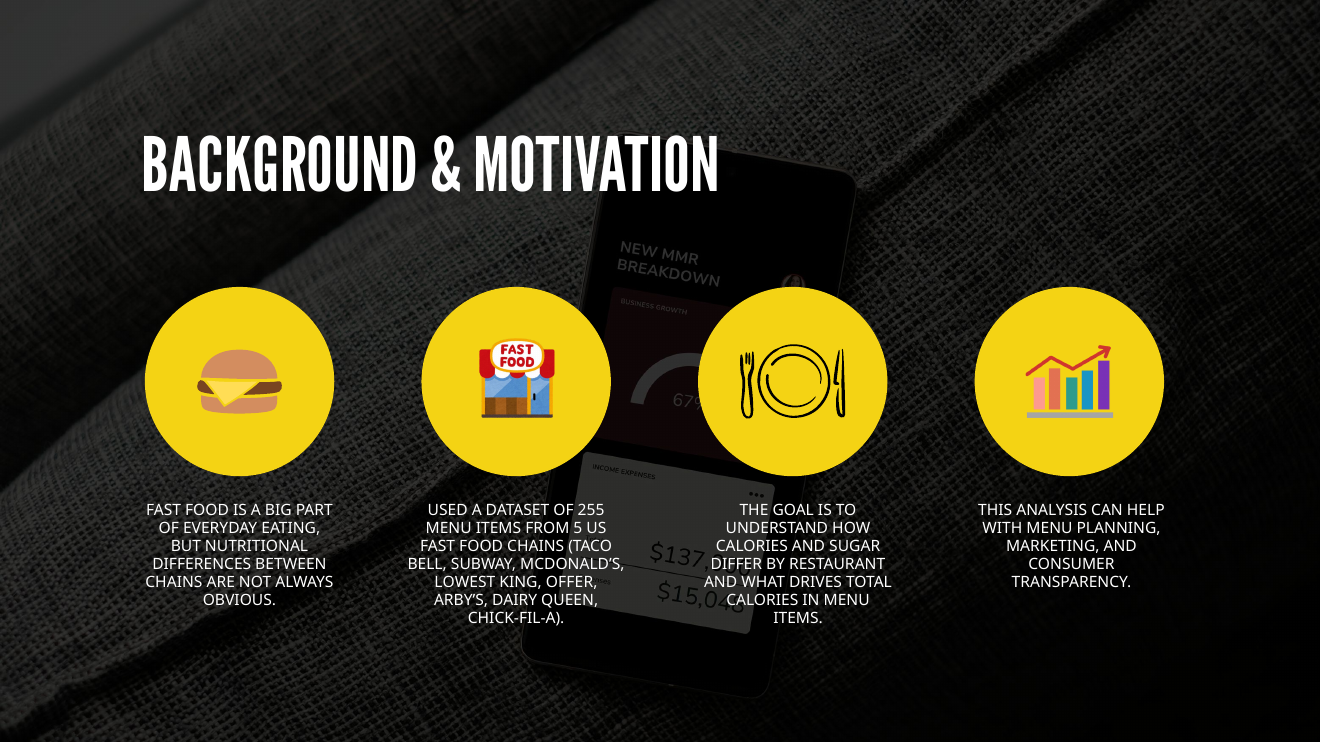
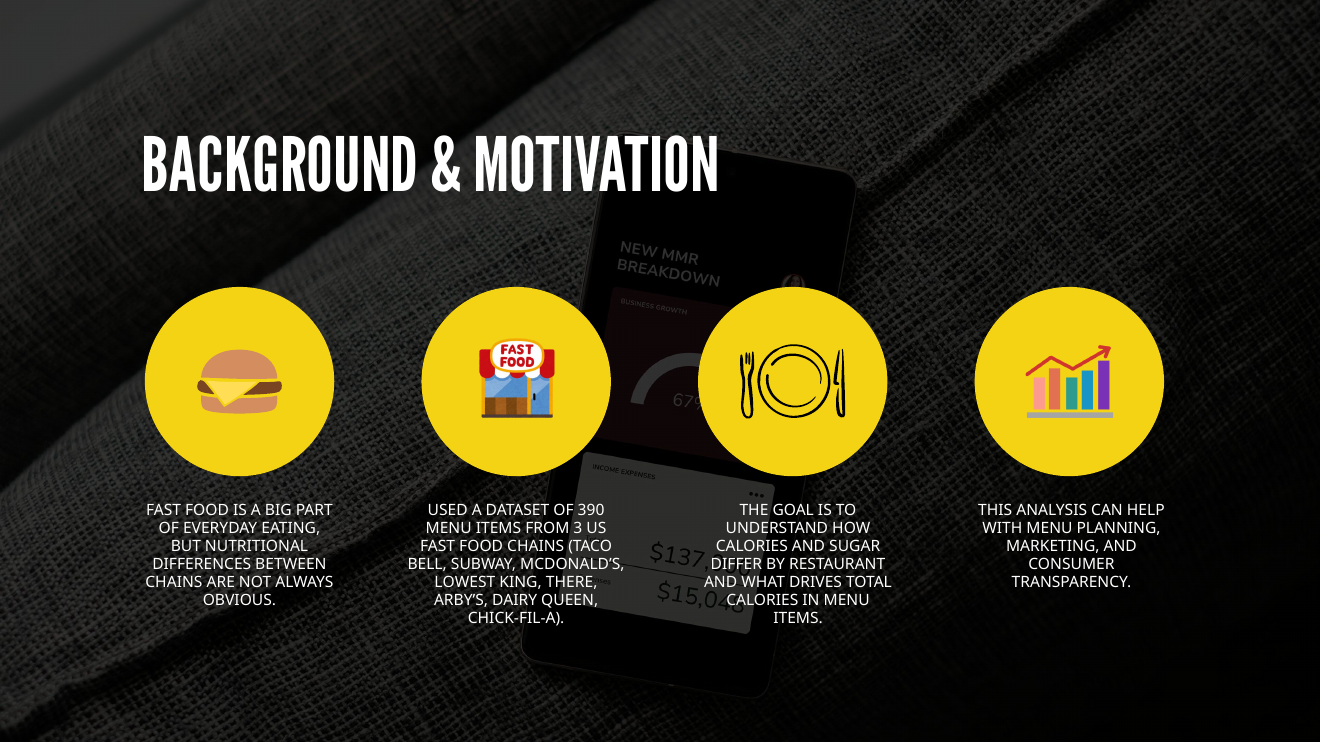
255: 255 -> 390 (591, 511)
5: 5 -> 3 (578, 529)
OFFER: OFFER -> THERE (572, 583)
